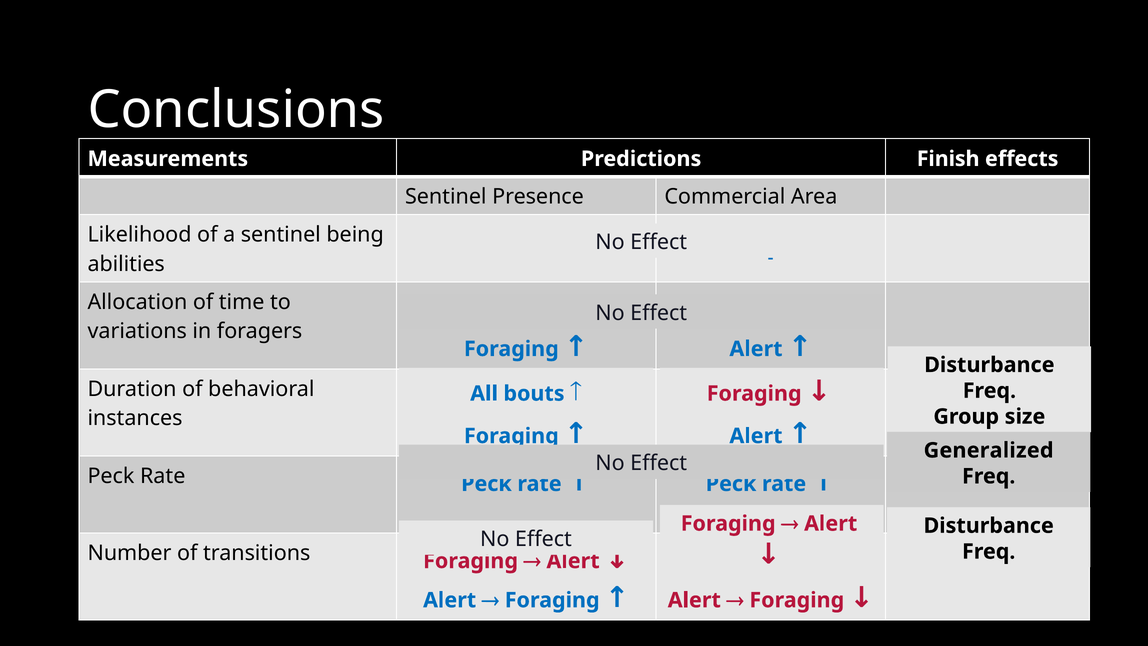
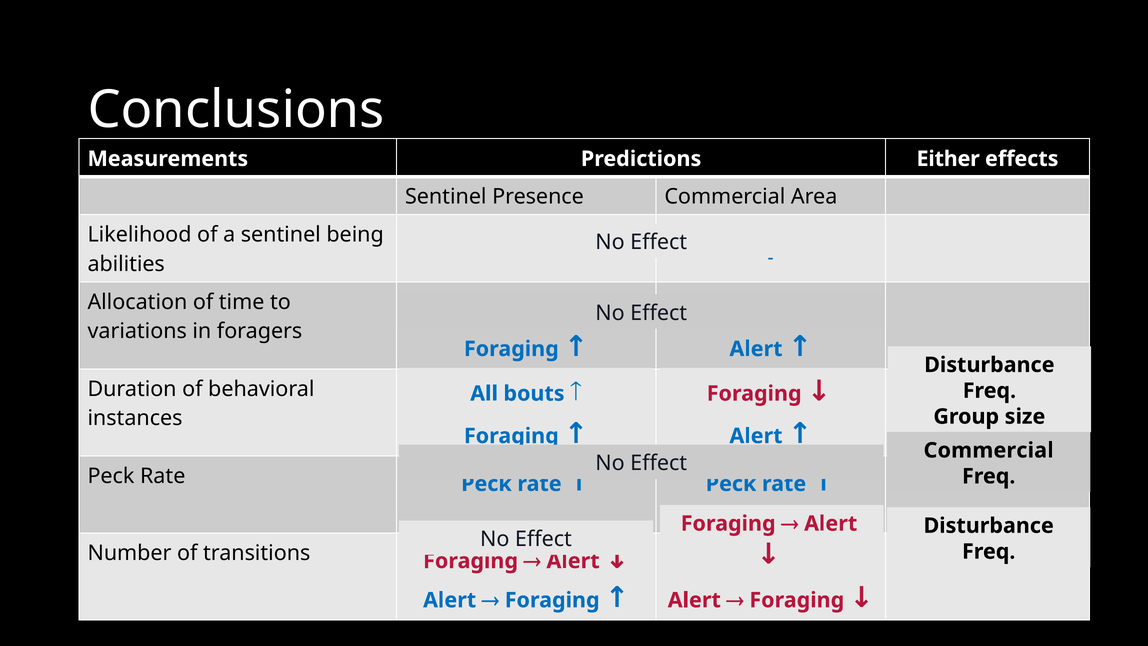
Finish: Finish -> Either (948, 159)
Generalized: Generalized -> Commercial (989, 450)
